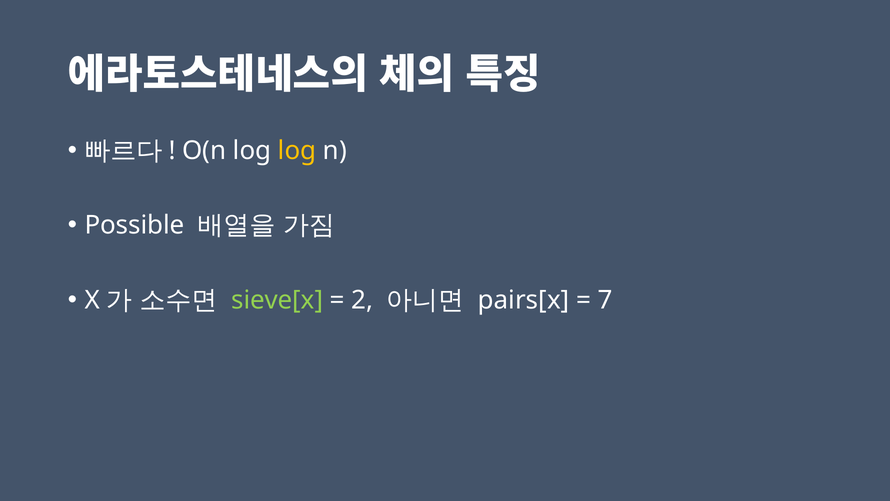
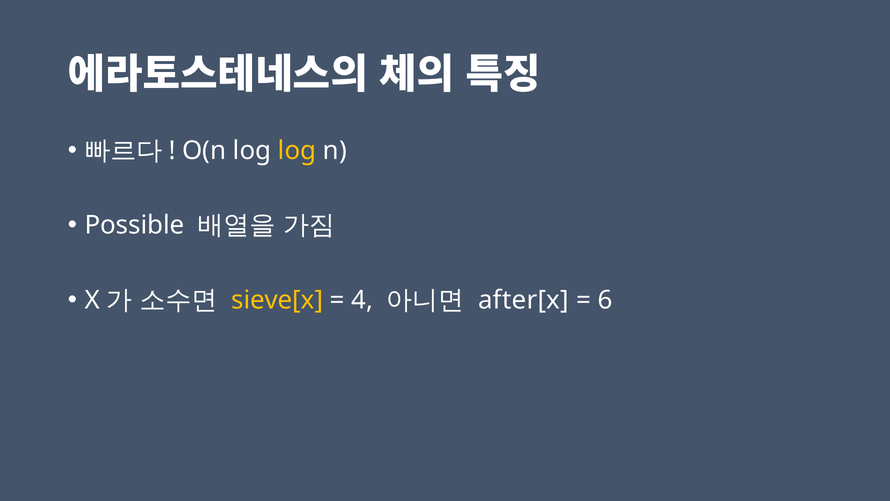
sieve[x colour: light green -> yellow (277, 300)
2: 2 -> 4 (362, 300)
pairs[x: pairs[x -> after[x (523, 300)
7: 7 -> 6 (605, 300)
